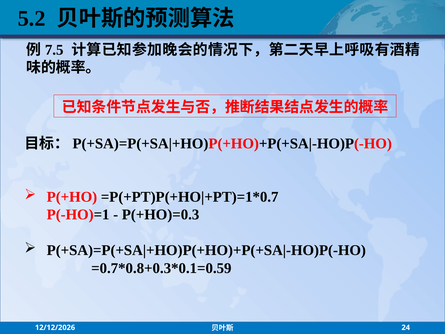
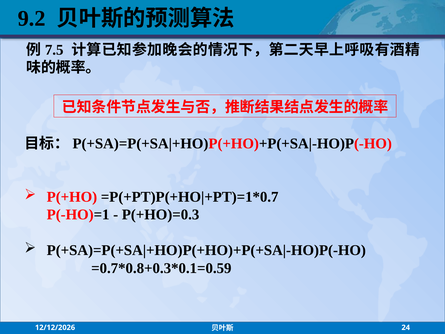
5.2: 5.2 -> 9.2 (32, 18)
